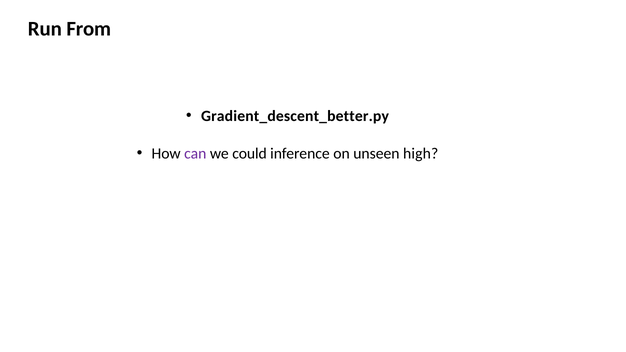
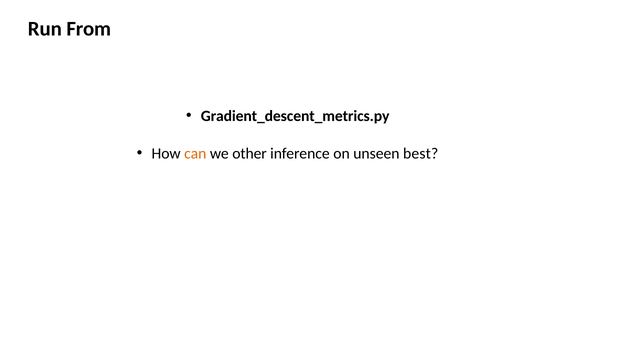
Gradient_descent_better.py: Gradient_descent_better.py -> Gradient_descent_metrics.py (295, 116)
can colour: purple -> orange (195, 154)
could: could -> other (250, 154)
high: high -> best (421, 154)
